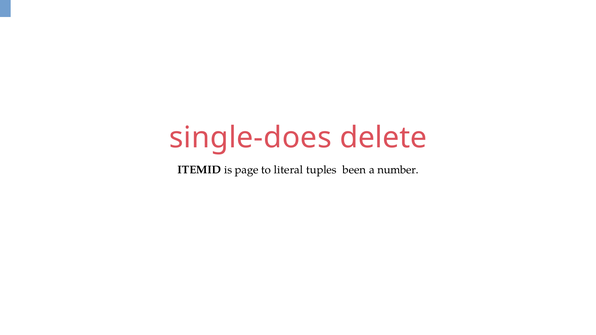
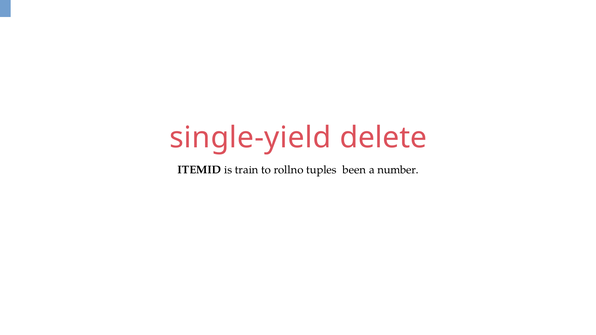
single-does: single-does -> single-yield (250, 138)
page: page -> train (247, 170)
literal: literal -> rollno (289, 170)
